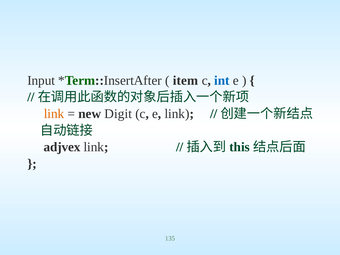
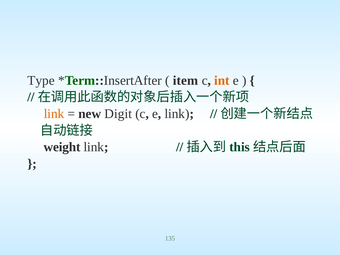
Input: Input -> Type (41, 80)
int colour: blue -> orange (222, 80)
adjvex: adjvex -> weight (62, 147)
